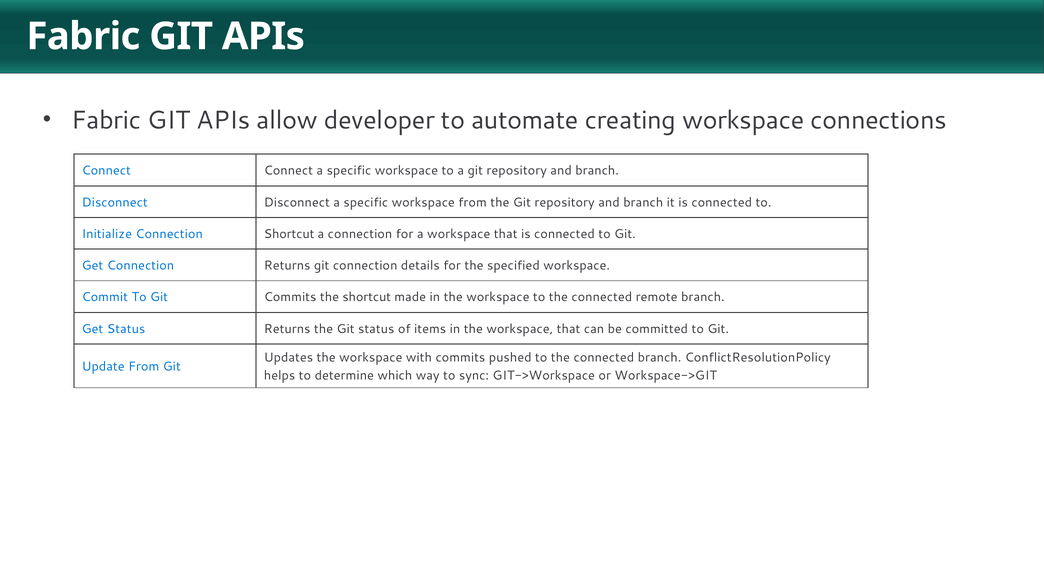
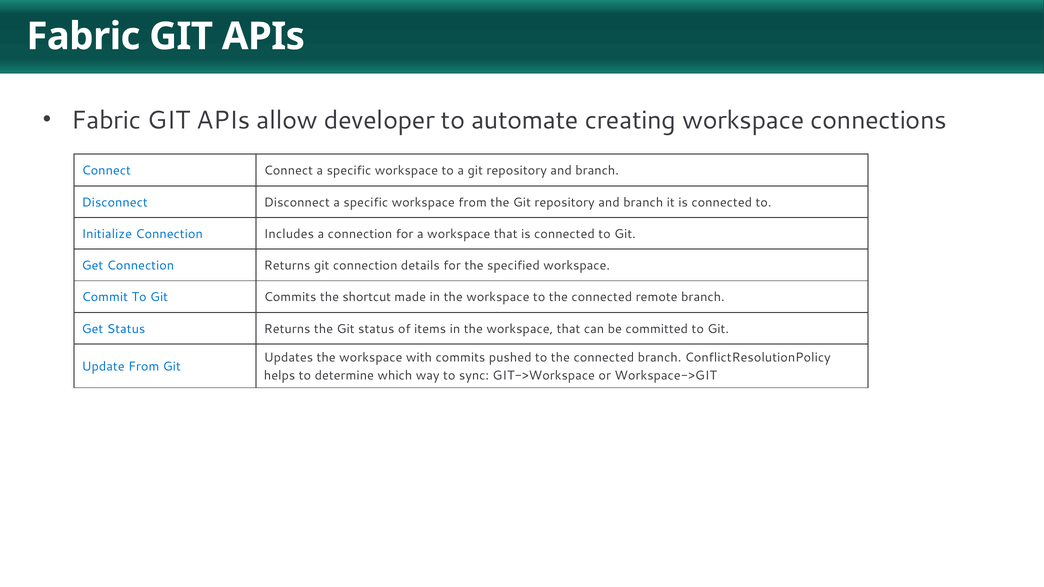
Connection Shortcut: Shortcut -> Includes (289, 234)
